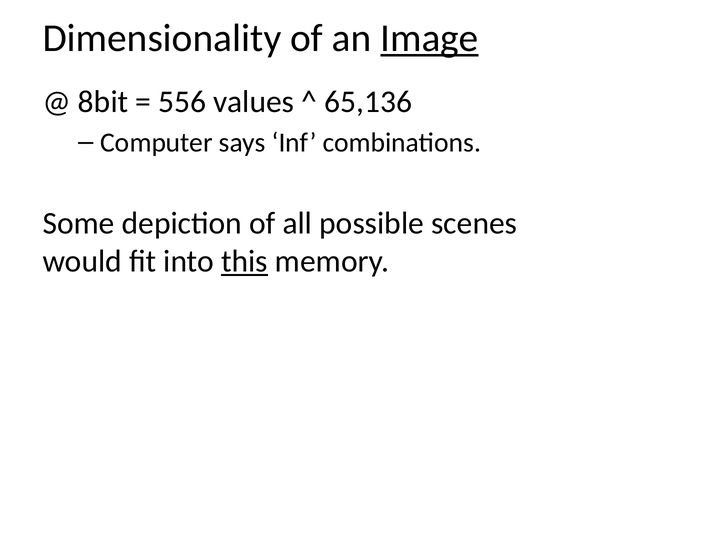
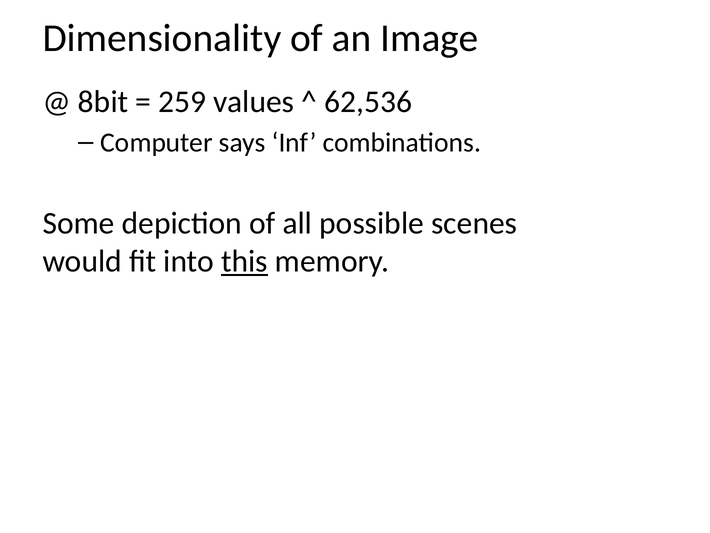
Image underline: present -> none (429, 38)
556: 556 -> 259 (182, 102)
65,136: 65,136 -> 62,536 (368, 102)
